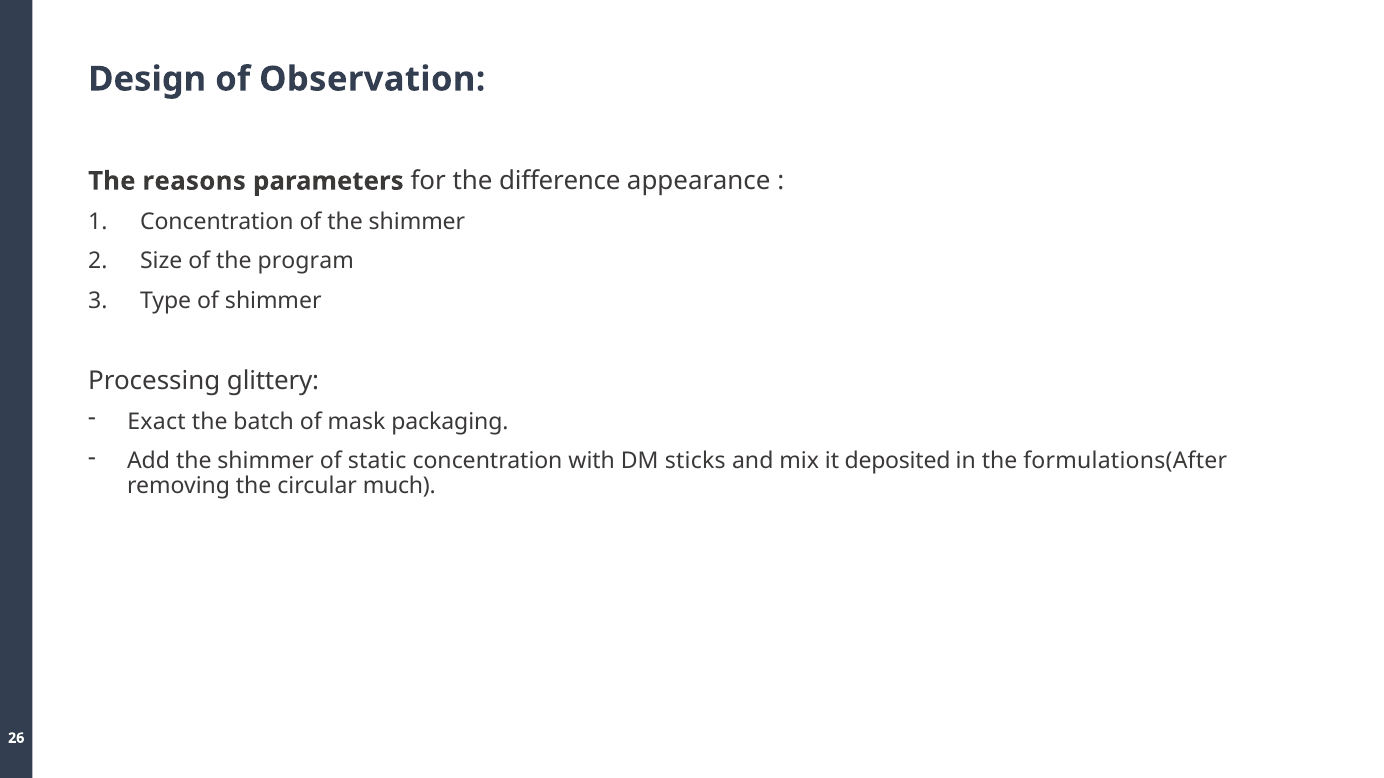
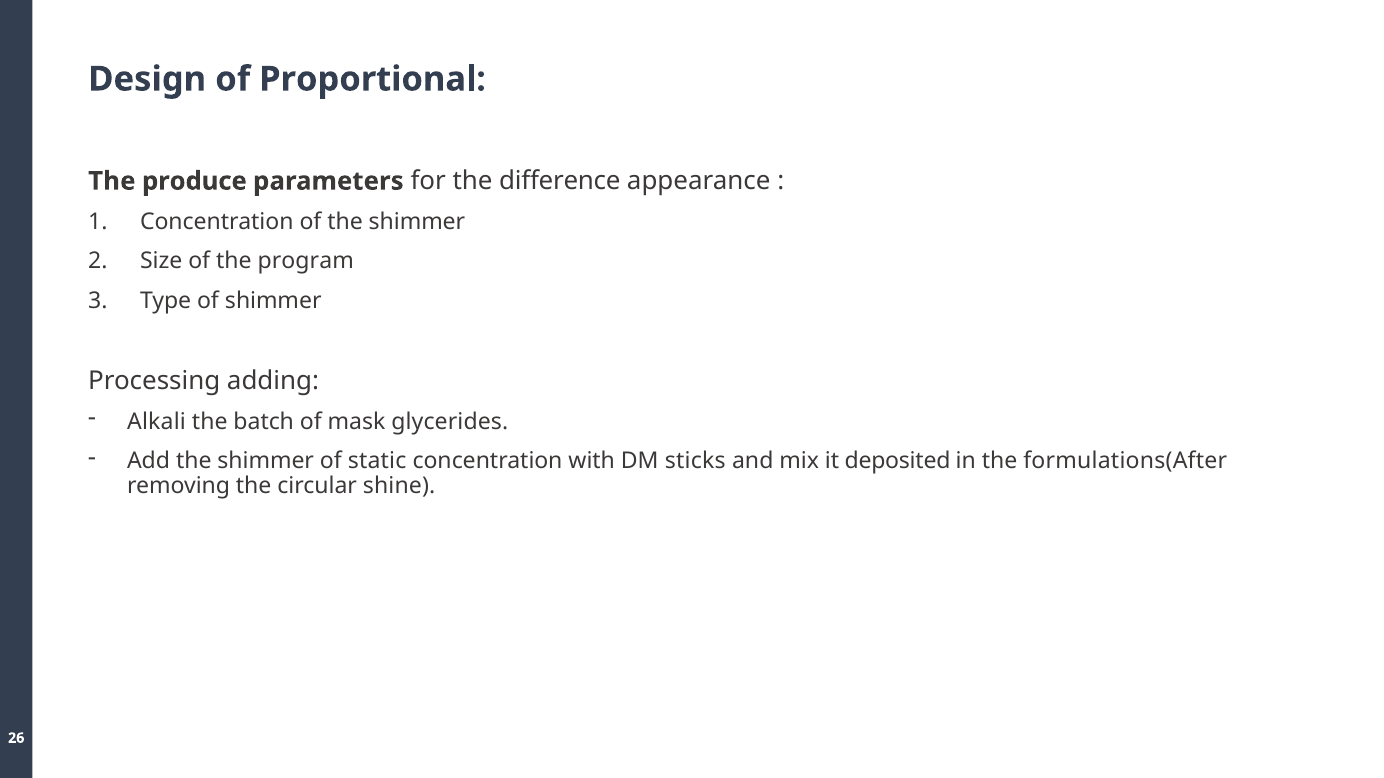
Observation: Observation -> Proportional (373, 79)
reasons: reasons -> produce (194, 181)
glittery: glittery -> adding (273, 381)
Exact: Exact -> Alkali (157, 422)
packaging: packaging -> glycerides (450, 422)
much: much -> shine (399, 486)
